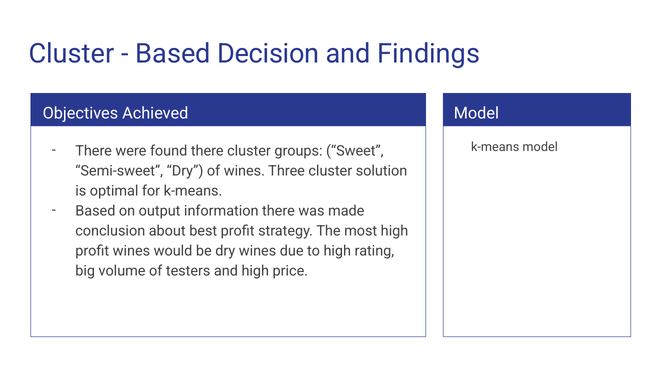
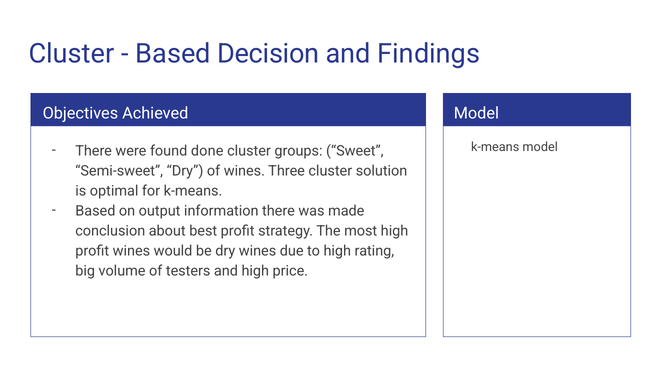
found there: there -> done (207, 151)
